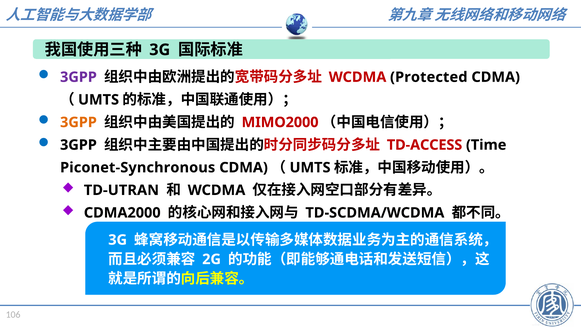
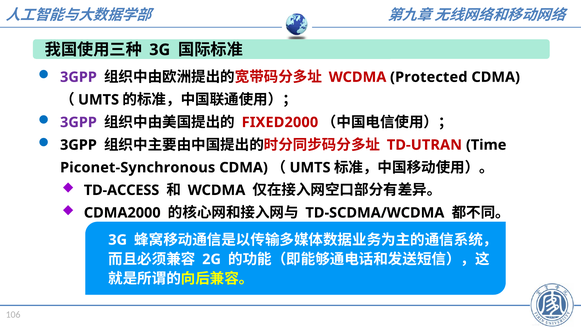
3GPP colour: orange -> purple (78, 122)
MIMO2000: MIMO2000 -> FIXED2000 (280, 122)
TD-ACCESS: TD-ACCESS -> TD-UTRAN (424, 145)
TD-UTRAN: TD-UTRAN -> TD-ACCESS (122, 190)
